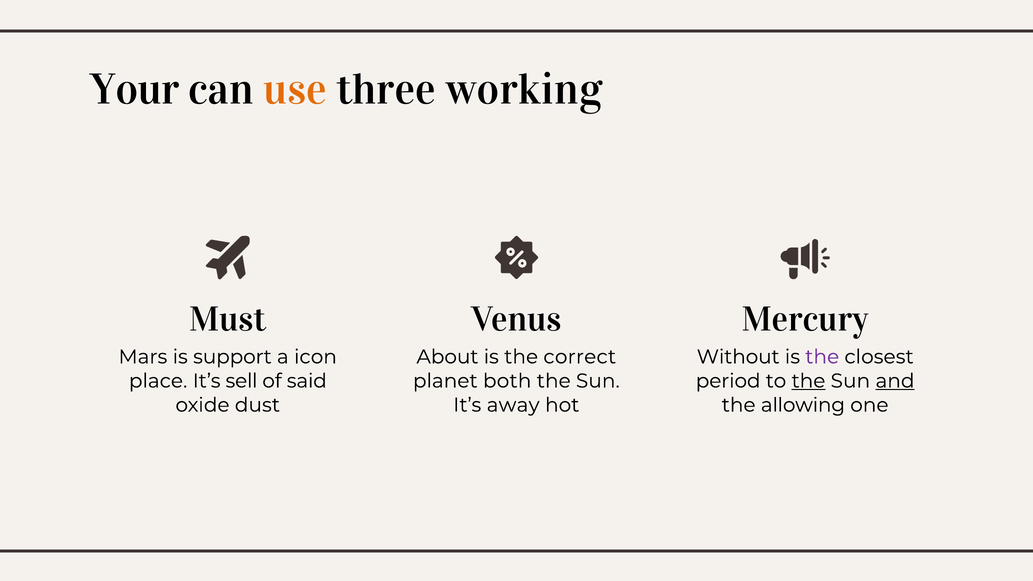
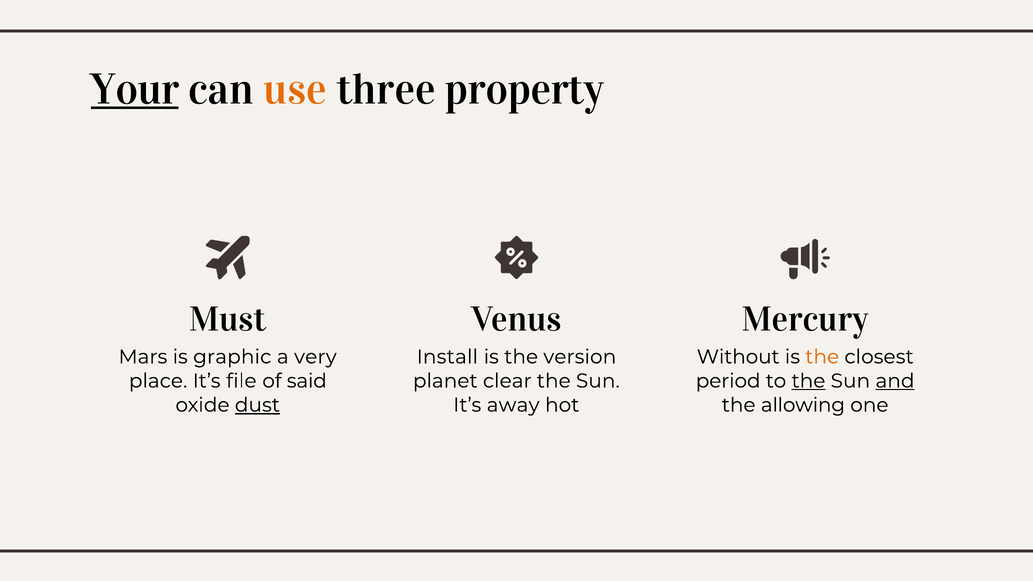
Your underline: none -> present (135, 89)
working: working -> property (524, 89)
support: support -> graphic (232, 357)
icon: icon -> very (315, 357)
About: About -> Install (447, 357)
correct: correct -> version (580, 357)
the colour: purple -> orange (822, 357)
sell: sell -> file (241, 381)
both: both -> clear (507, 381)
dust underline: none -> present (257, 405)
